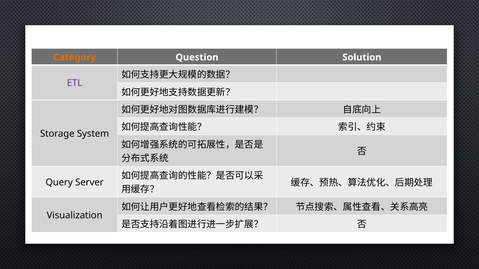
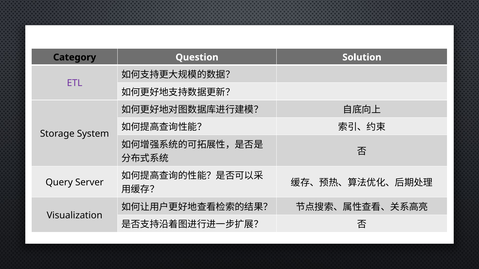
Category colour: orange -> black (75, 57)
